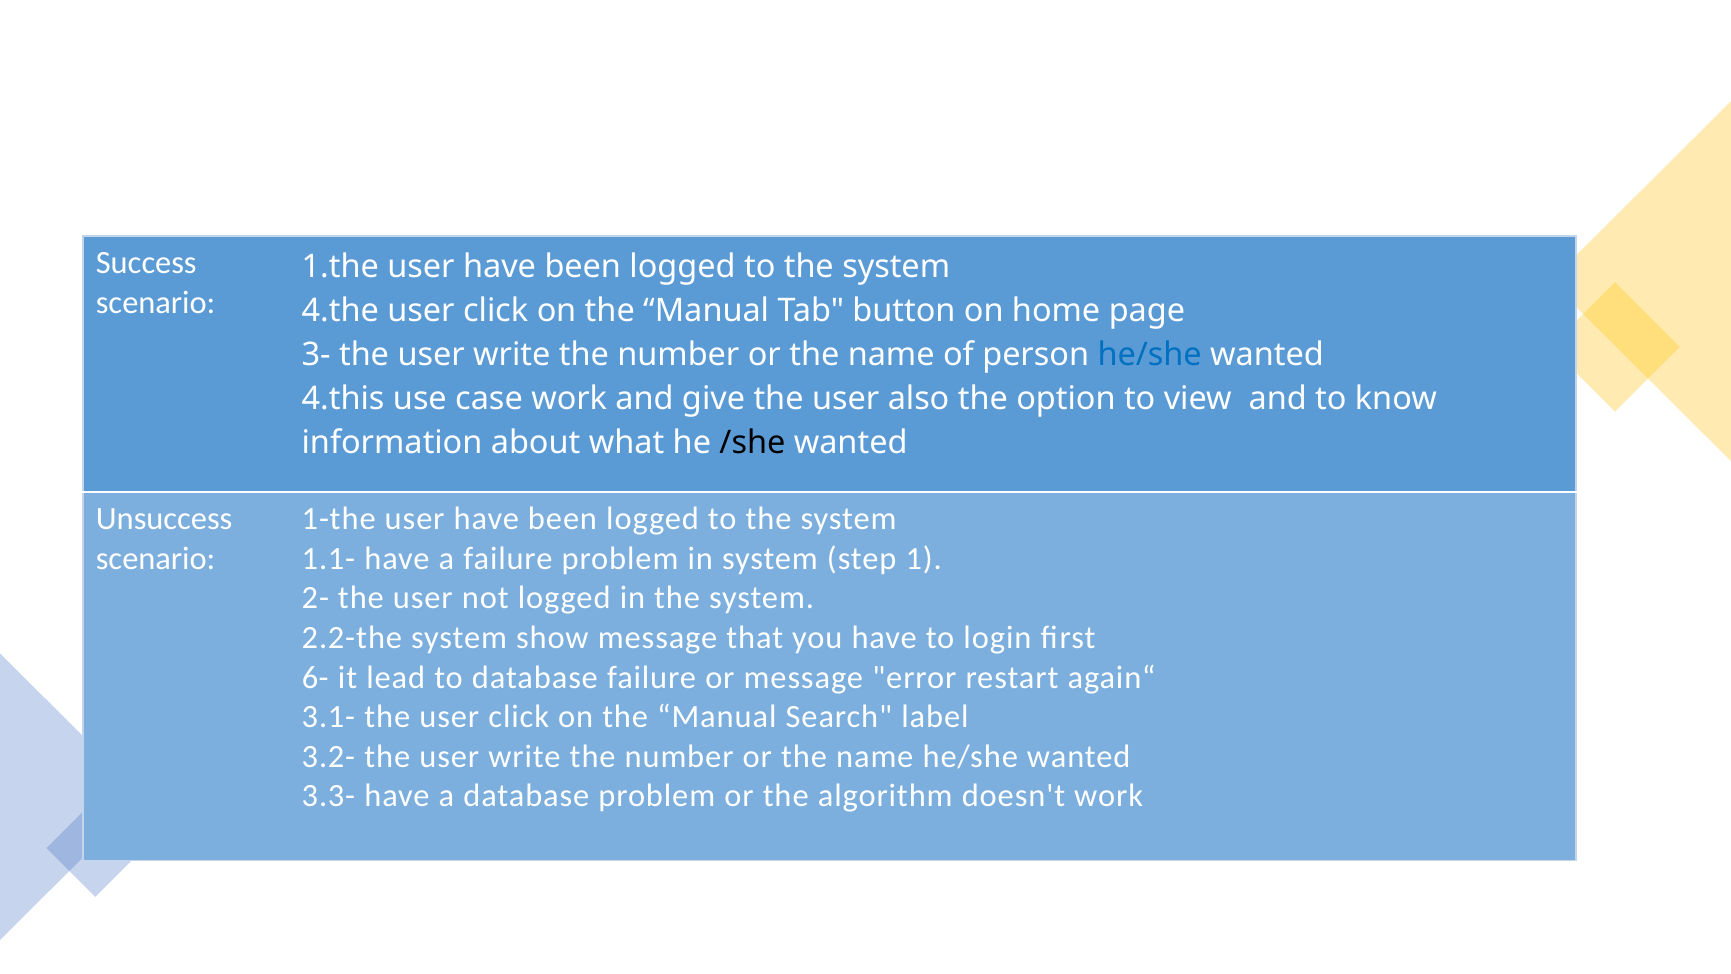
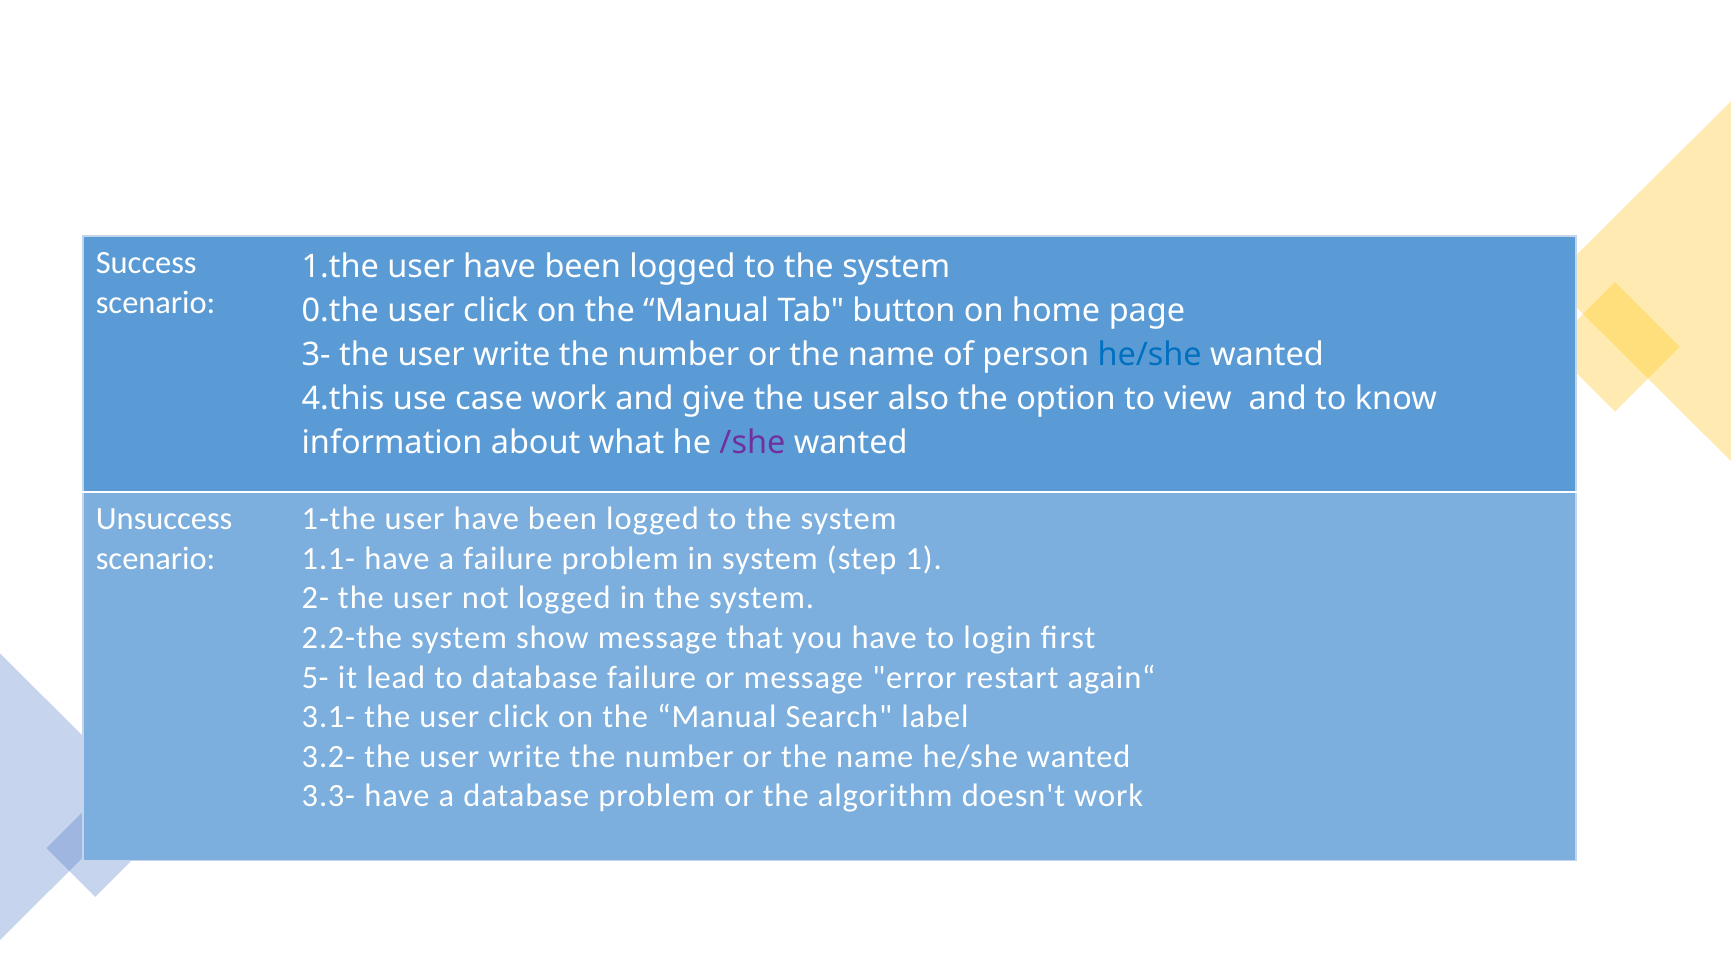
4.the: 4.the -> 0.the (340, 311)
/she colour: black -> purple (752, 443)
6-: 6- -> 5- (315, 677)
